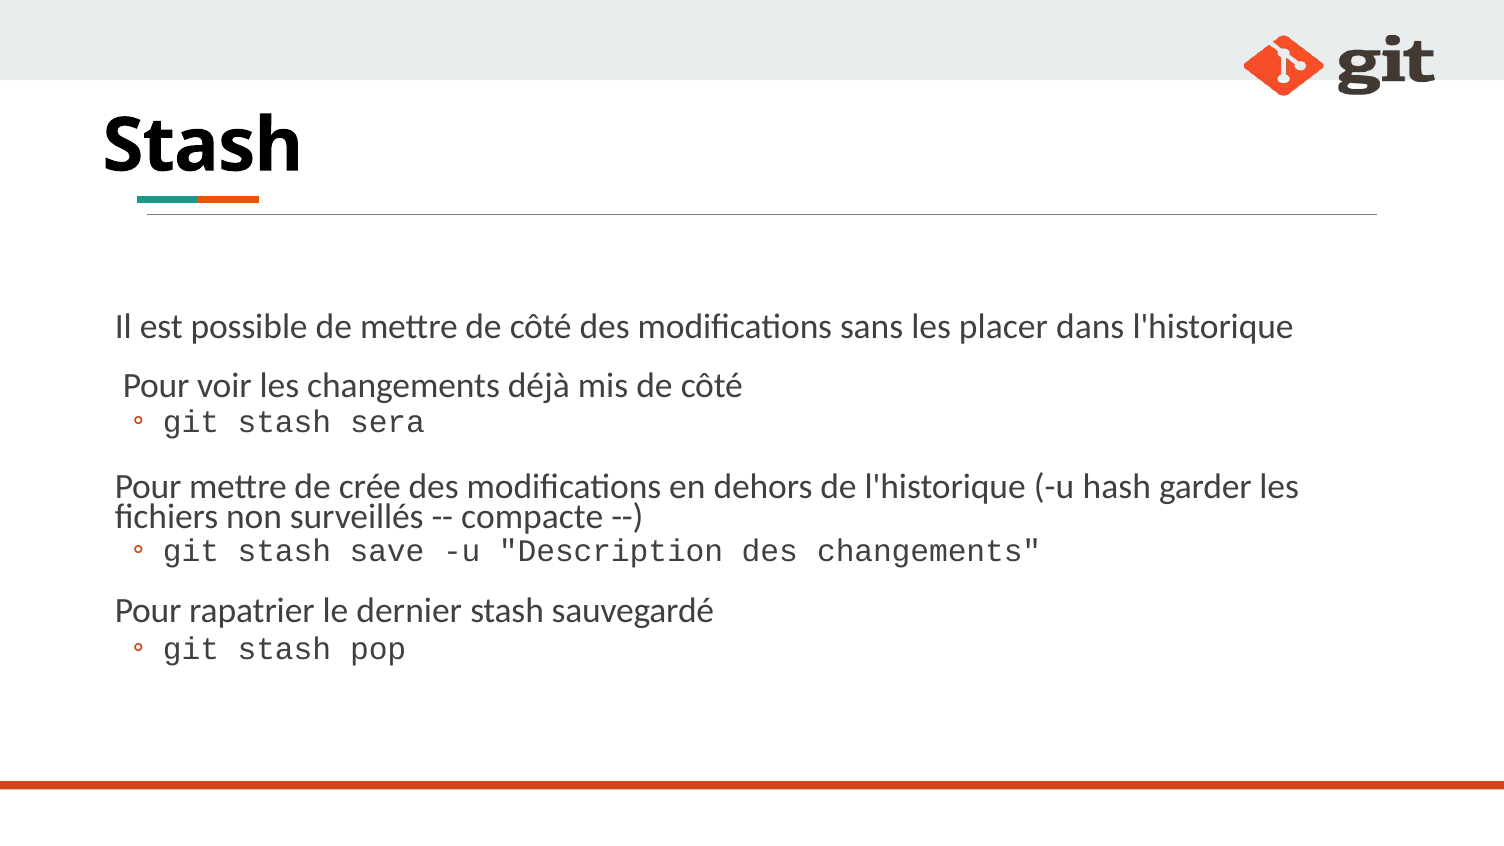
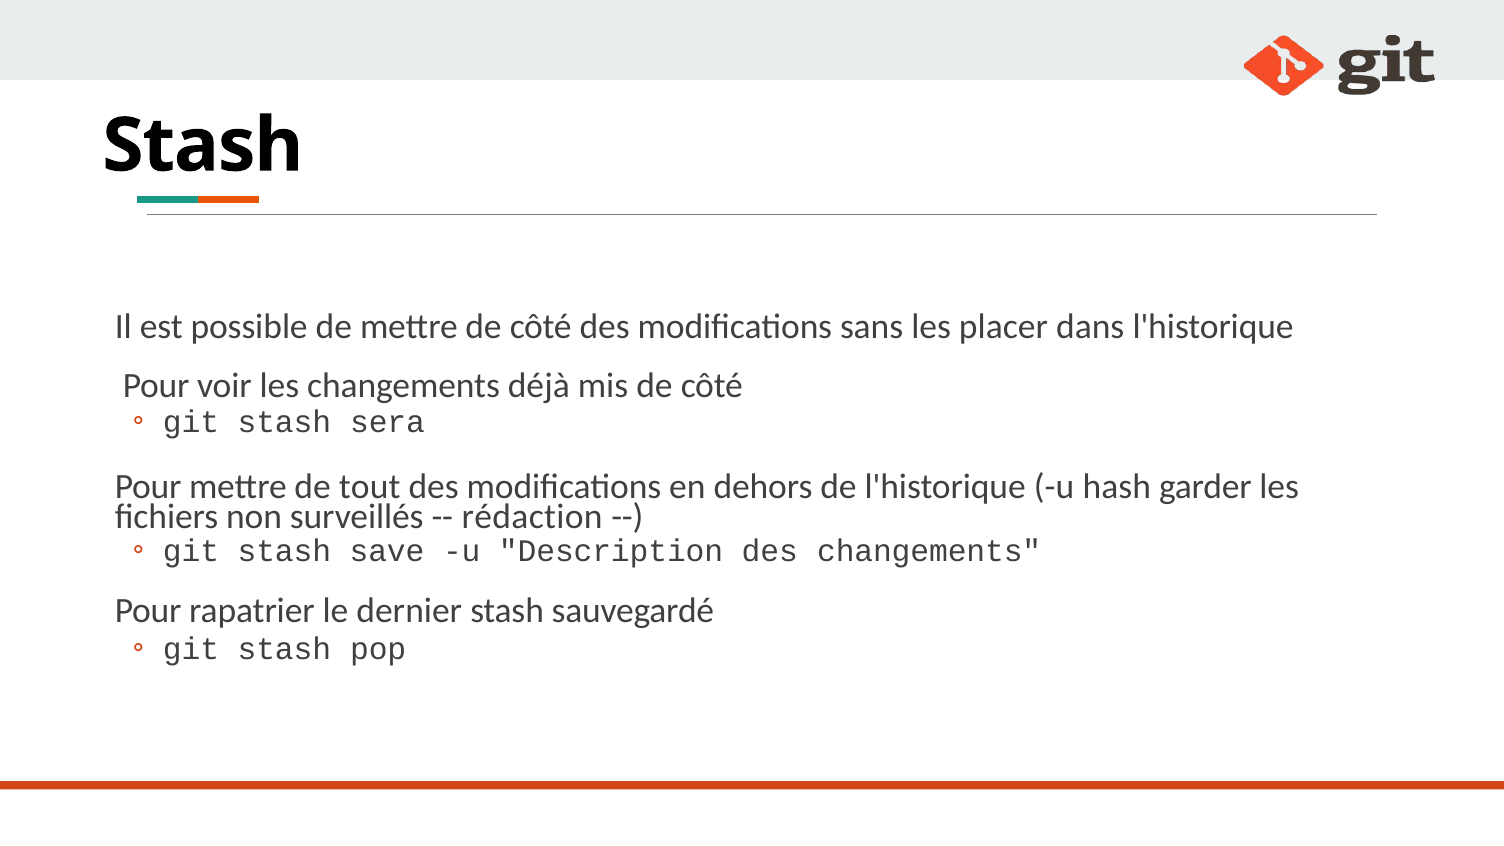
crée: crée -> tout (370, 486)
compacte: compacte -> rédaction (532, 516)
